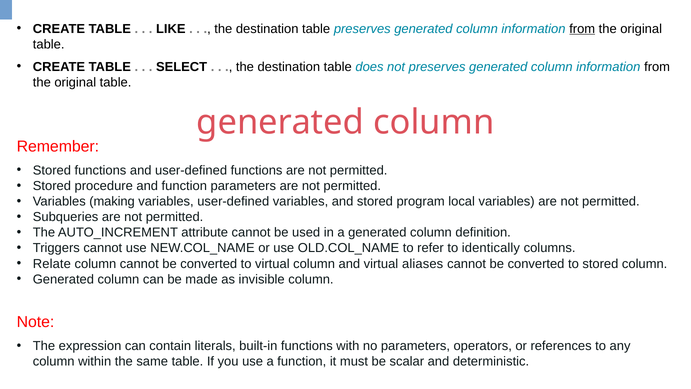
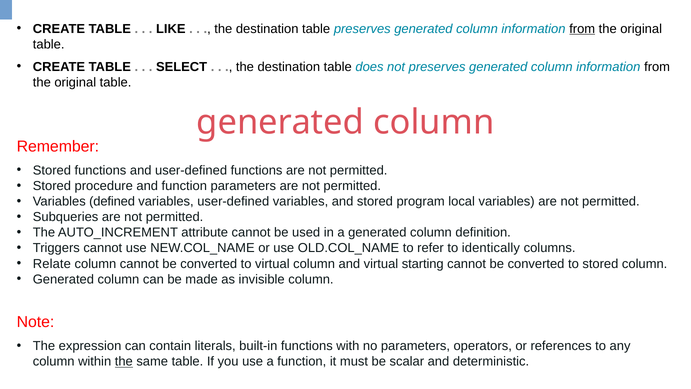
making: making -> defined (112, 201)
aliases: aliases -> starting (423, 264)
the underline: none -> present (124, 361)
